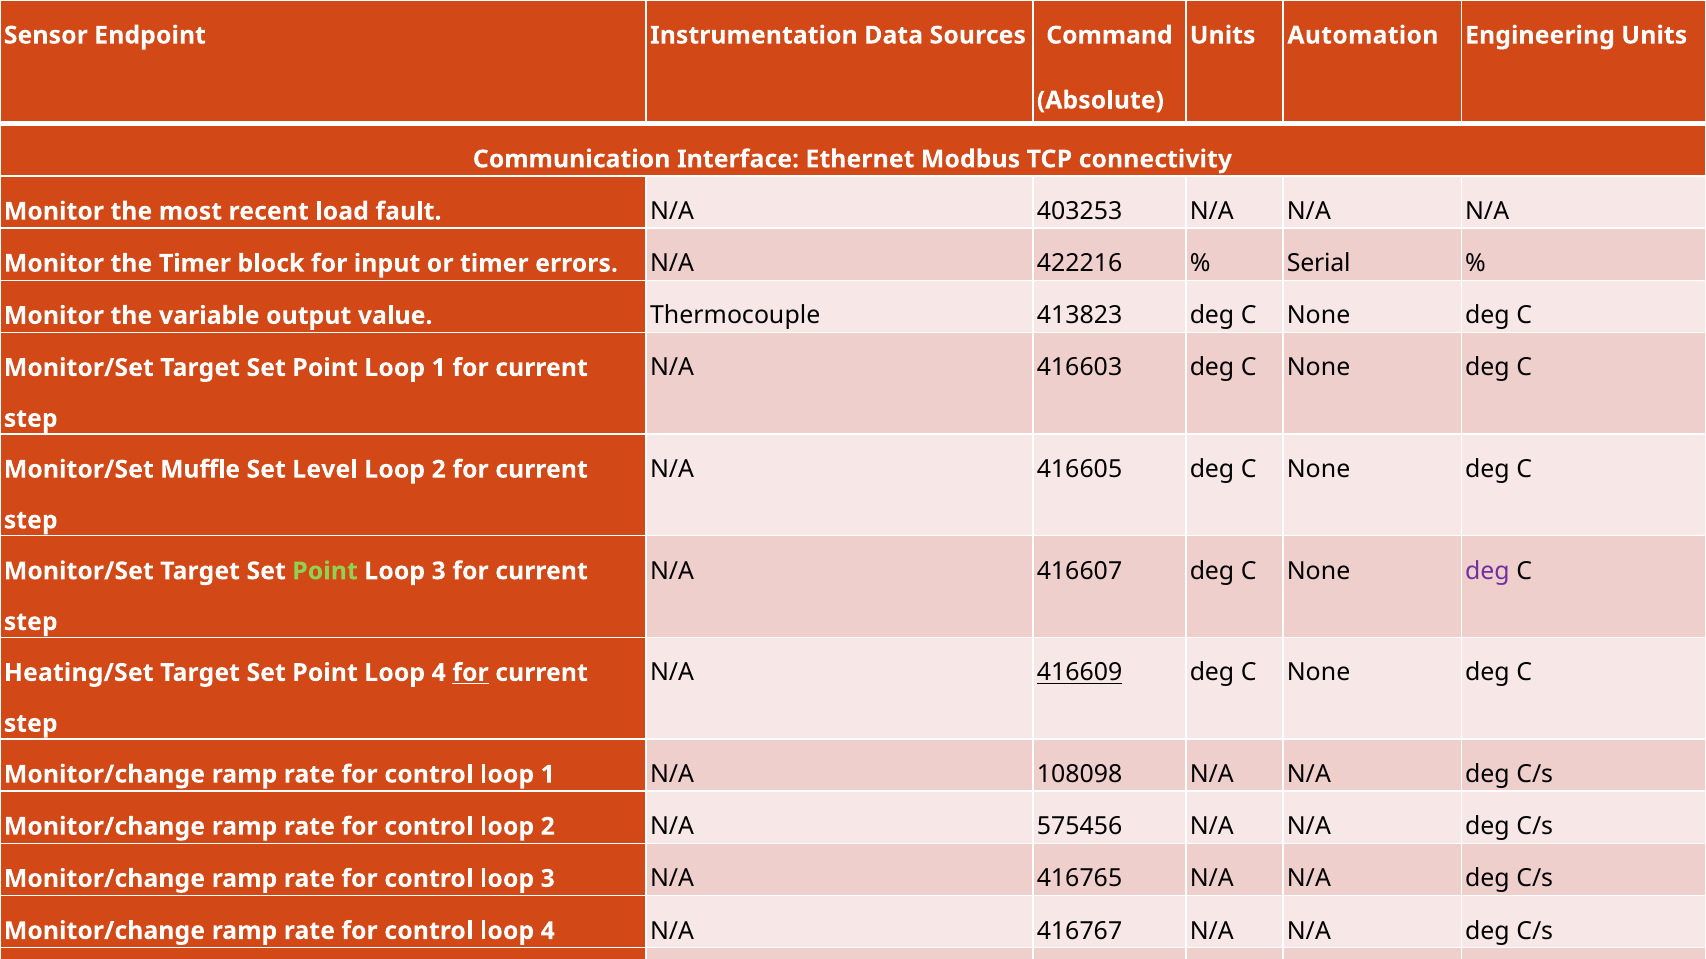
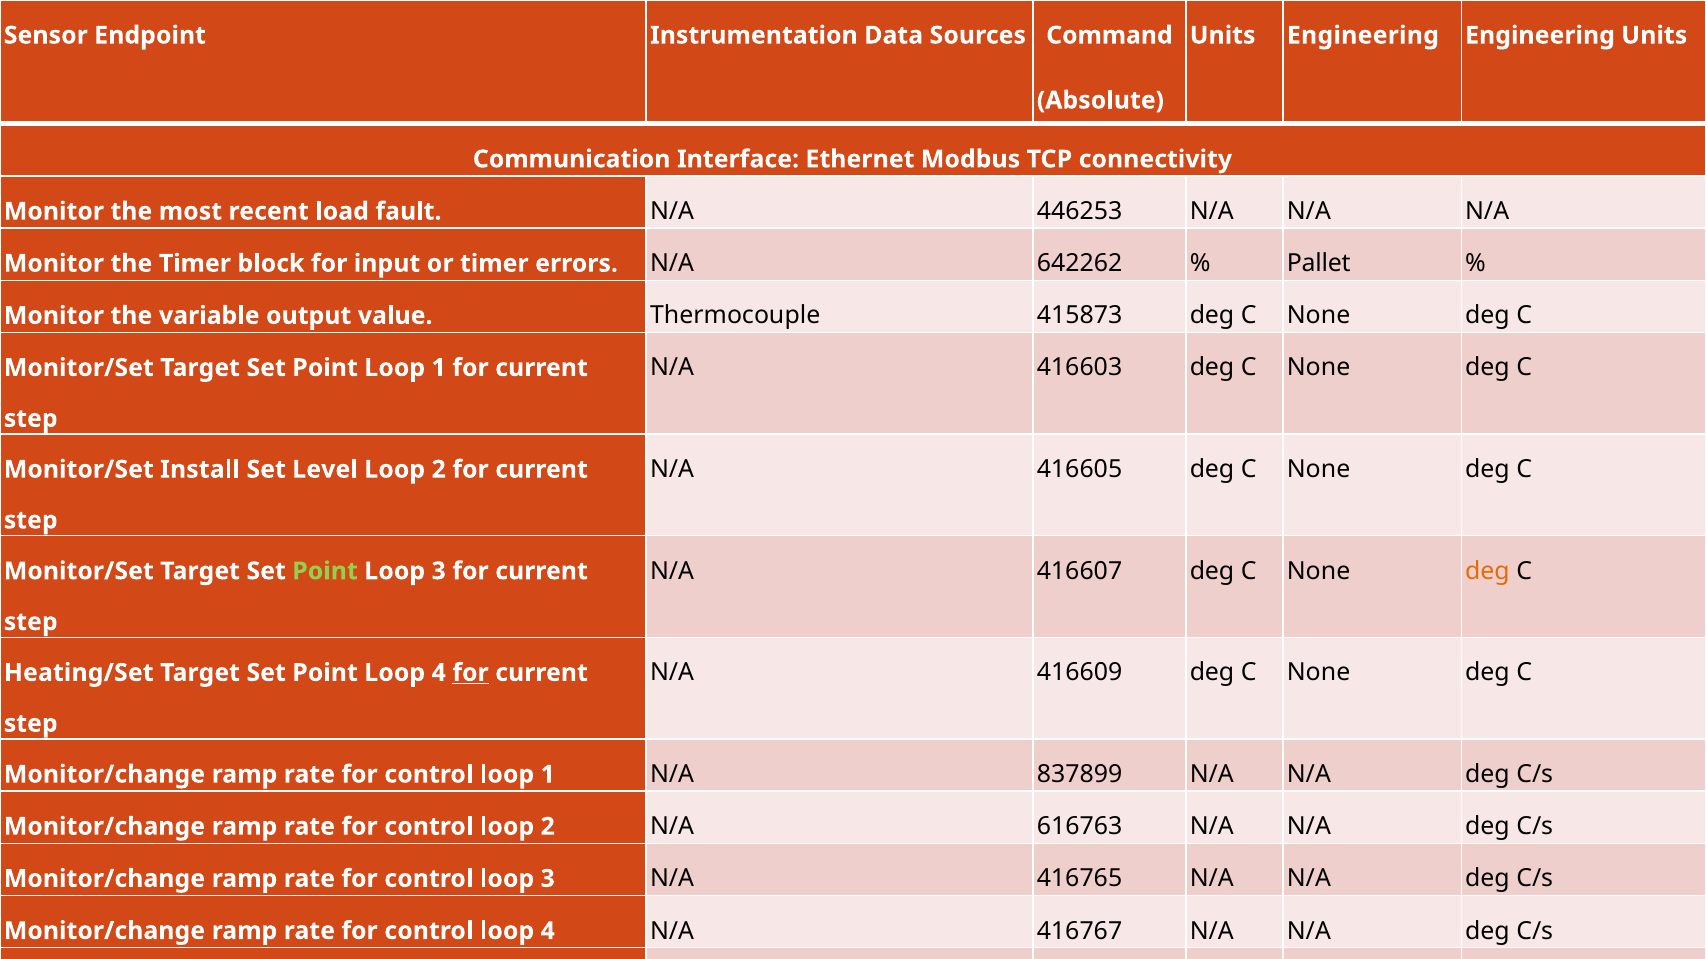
Units Automation: Automation -> Engineering (1363, 35)
403253: 403253 -> 446253 (1080, 211)
422216: 422216 -> 642262 (1080, 264)
Serial: Serial -> Pallet (1319, 264)
413823: 413823 -> 415873 (1080, 316)
Muffle: Muffle -> Install (200, 470)
deg colour: purple -> orange (1487, 571)
416609 underline: present -> none (1080, 673)
108098: 108098 -> 837899 (1080, 775)
575456: 575456 -> 616763 (1080, 827)
